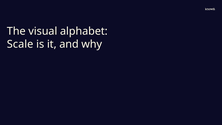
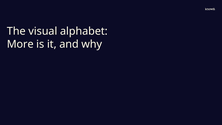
Scale: Scale -> More (20, 44)
